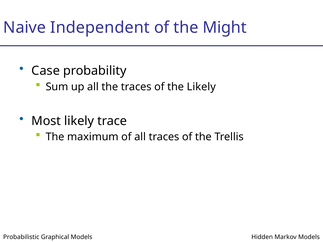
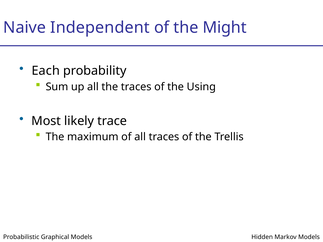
Case: Case -> Each (46, 71)
the Likely: Likely -> Using (201, 87)
